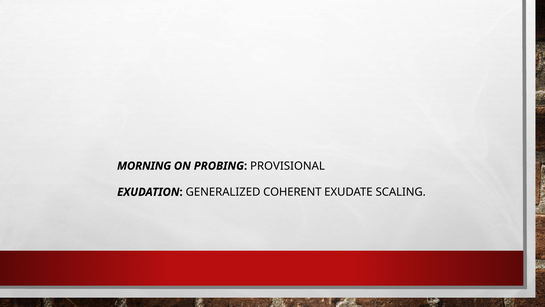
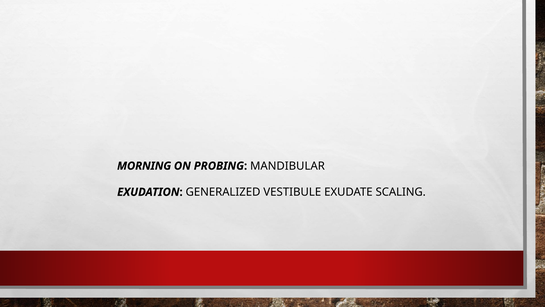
PROVISIONAL: PROVISIONAL -> MANDIBULAR (288, 166)
COHERENT: COHERENT -> VESTIBULE (292, 192)
